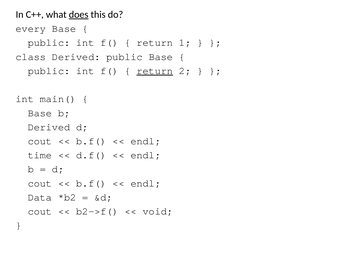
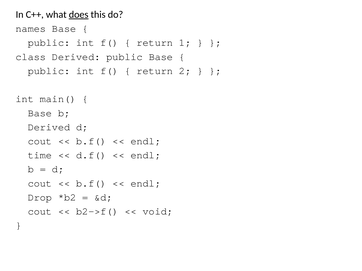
every: every -> names (31, 29)
return underline: present -> none (155, 71)
Data: Data -> Drop (40, 198)
